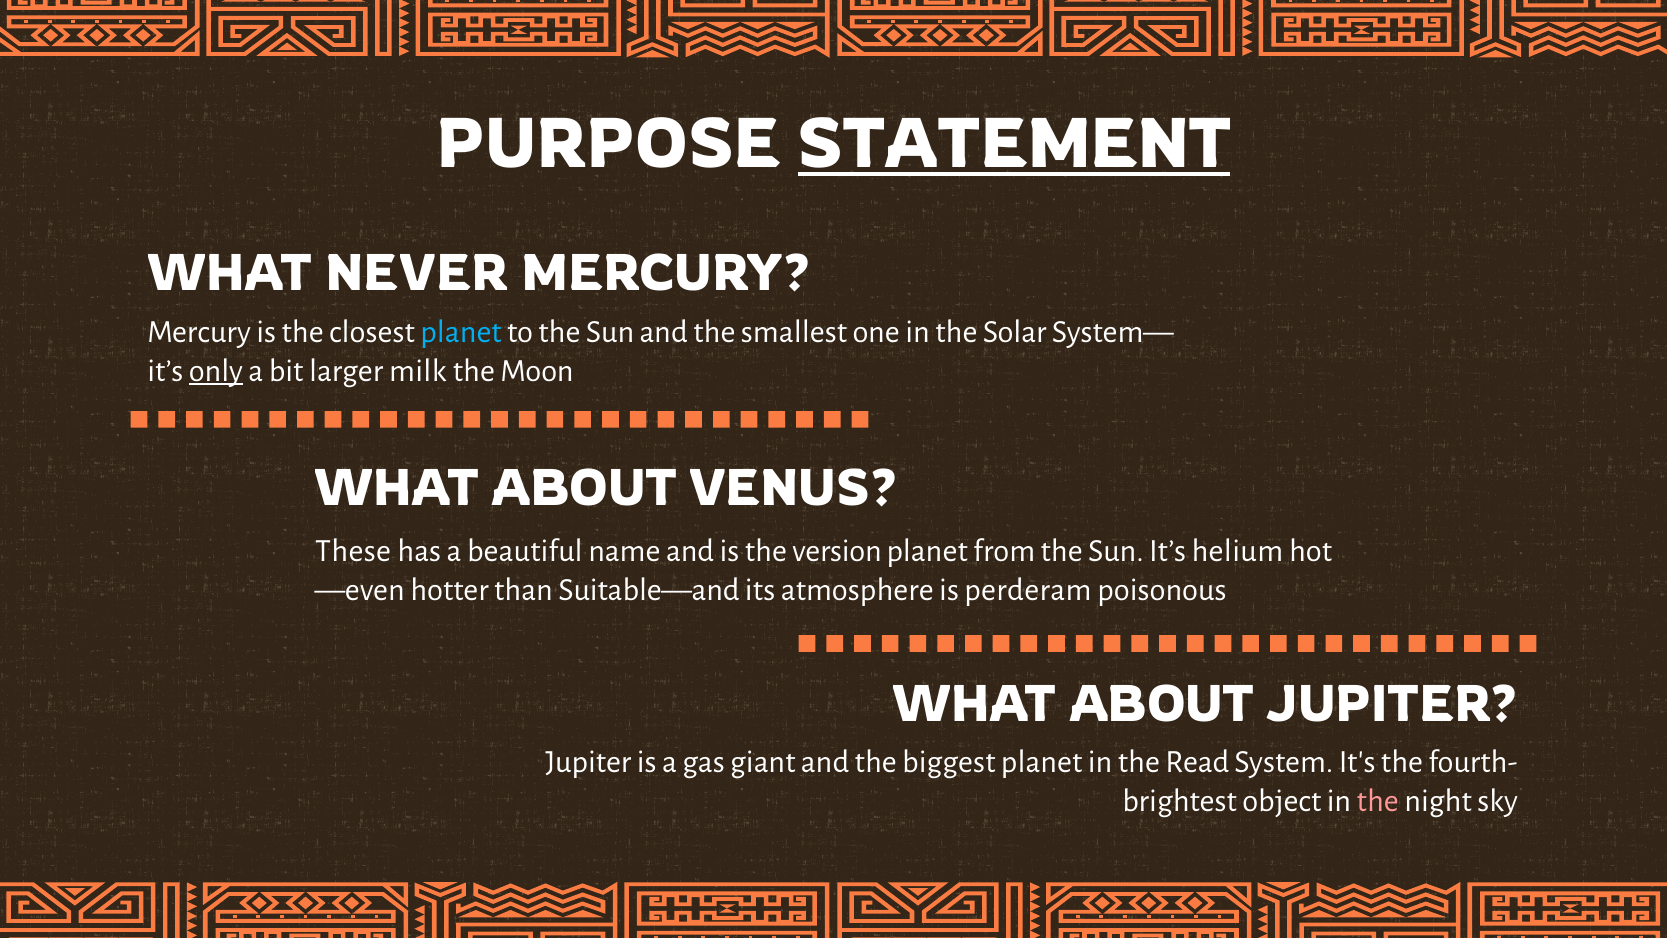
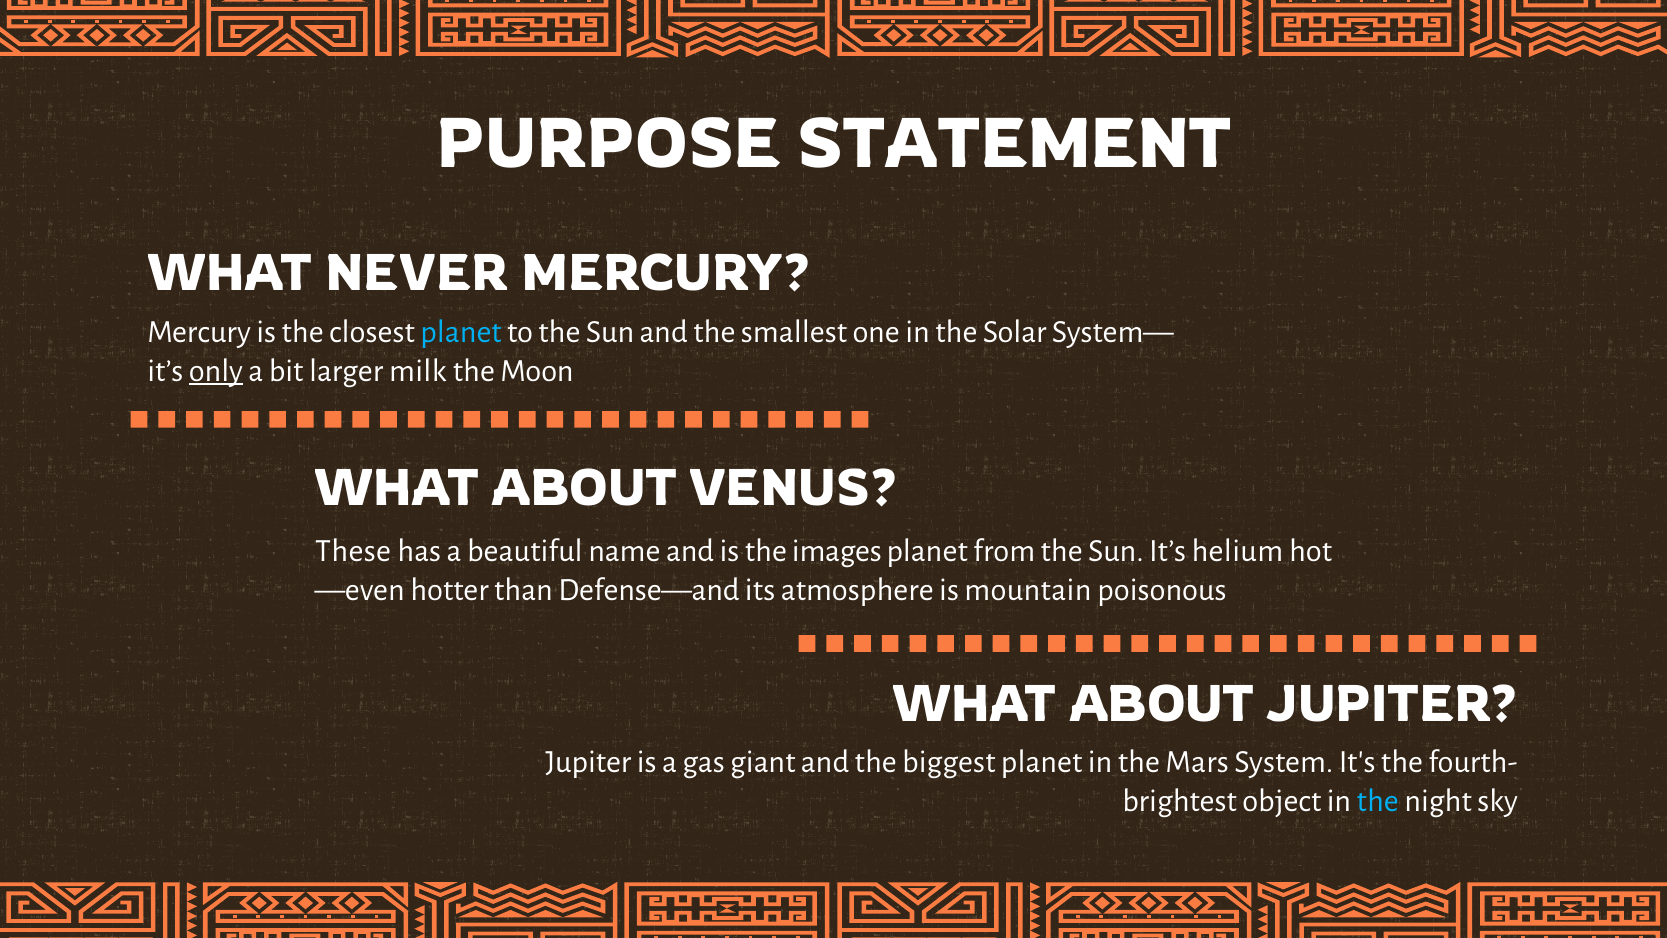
STATEMENT underline: present -> none (1015, 144)
version: version -> images (837, 551)
Suitable—and: Suitable—and -> Defense—and (649, 590)
perderam: perderam -> mountain (1028, 590)
Read: Read -> Mars (1197, 762)
the colour: pink -> light blue (1378, 801)
